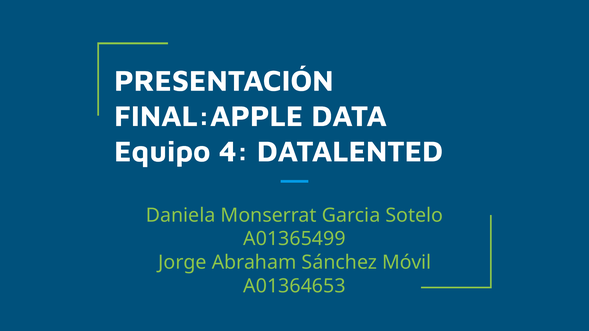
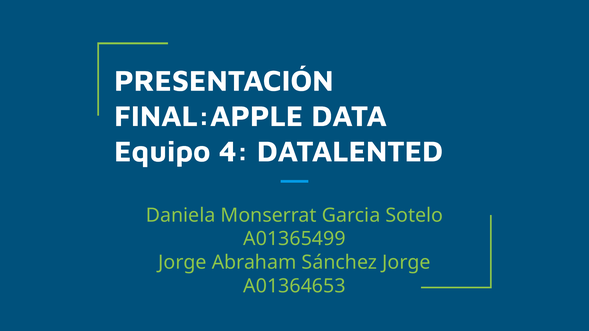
Sánchez Móvil: Móvil -> Jorge (407, 263)
